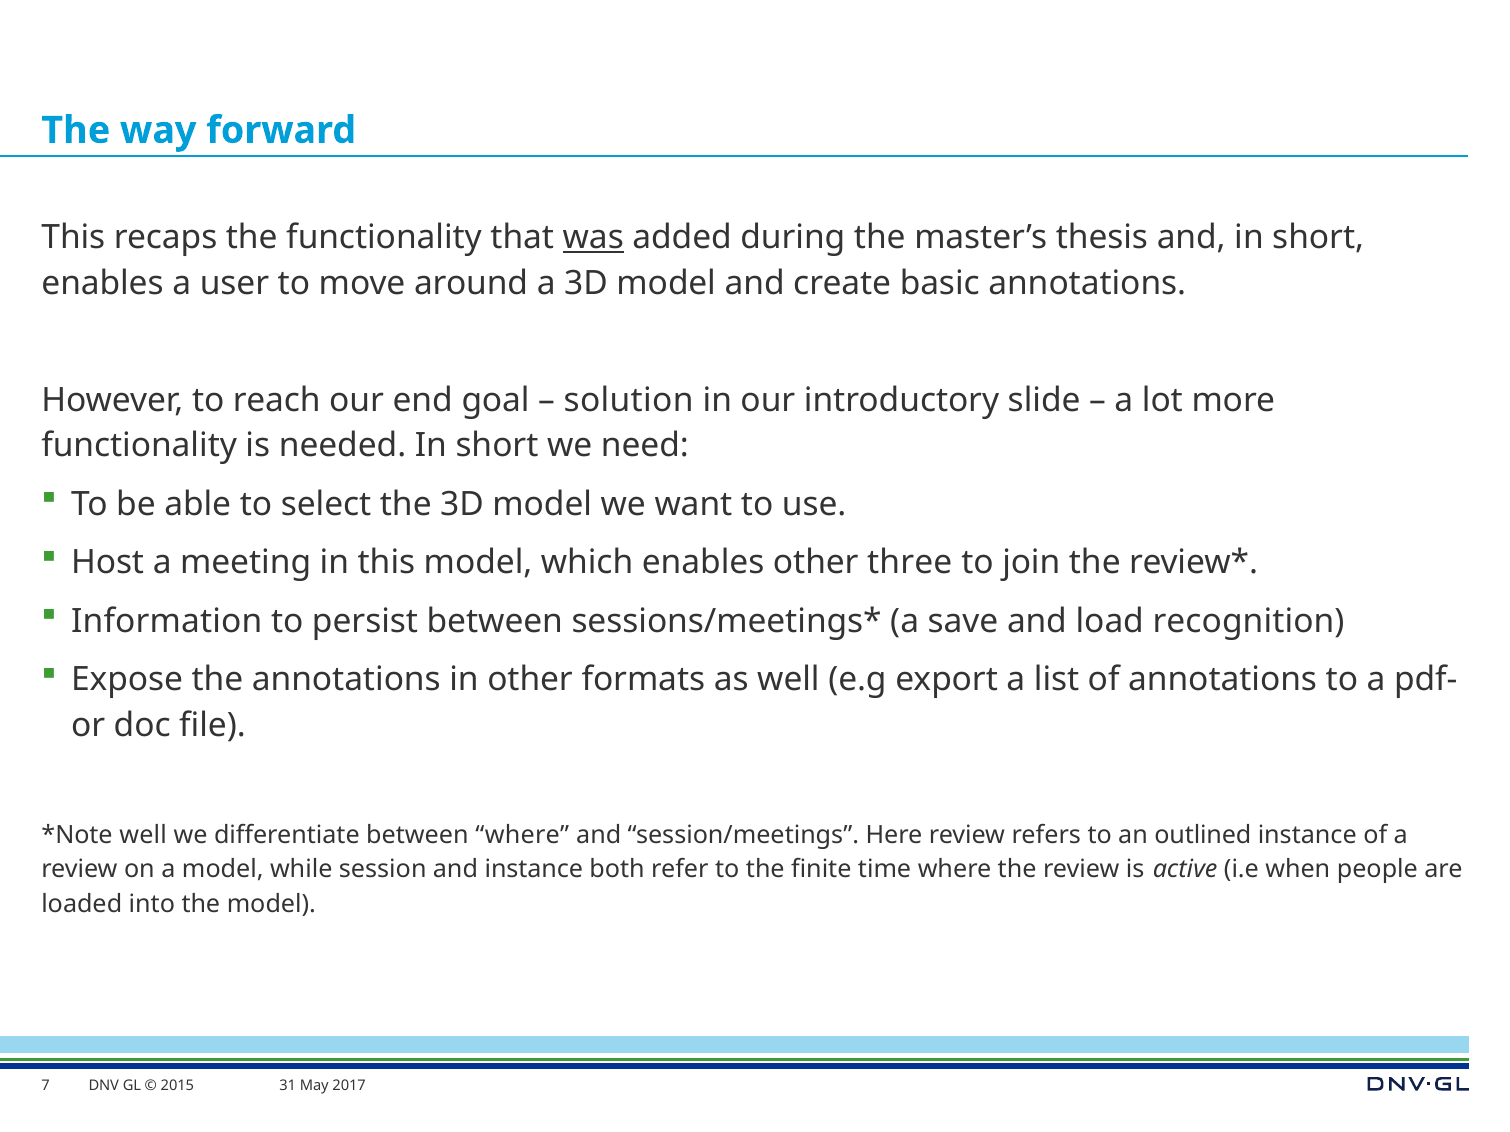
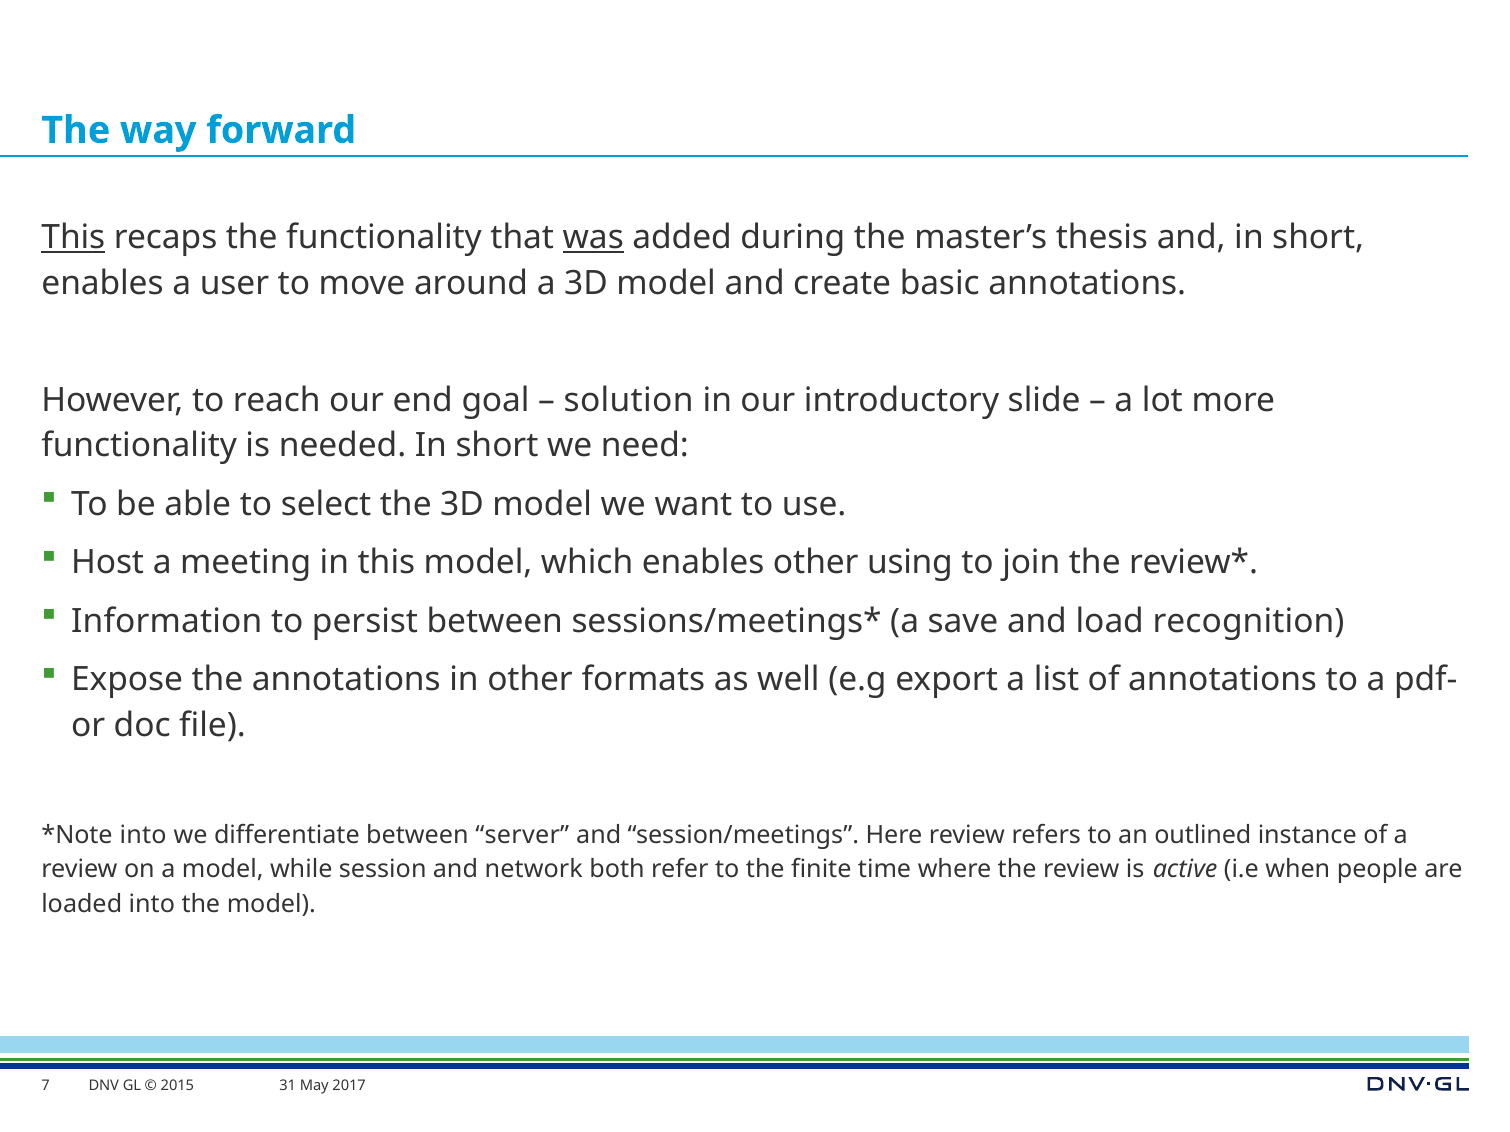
This underline: none -> present (73, 237)
three: three -> using (910, 563)
well: well -> into (143, 836)
between where: where -> server (522, 836)
and instance: instance -> network (534, 870)
